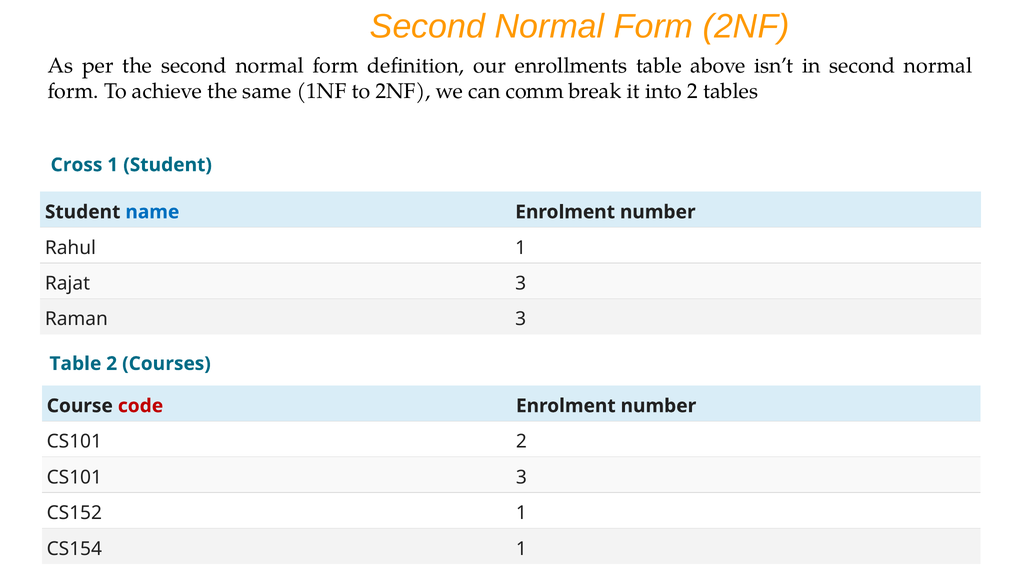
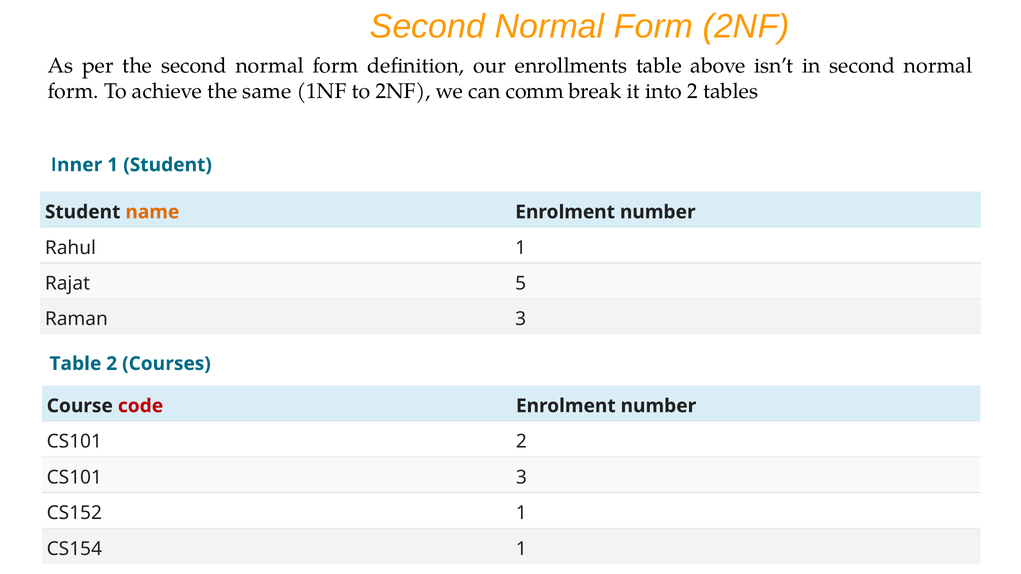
Cross: Cross -> Inner (76, 165)
name colour: blue -> orange (152, 212)
Rajat 3: 3 -> 5 (521, 284)
